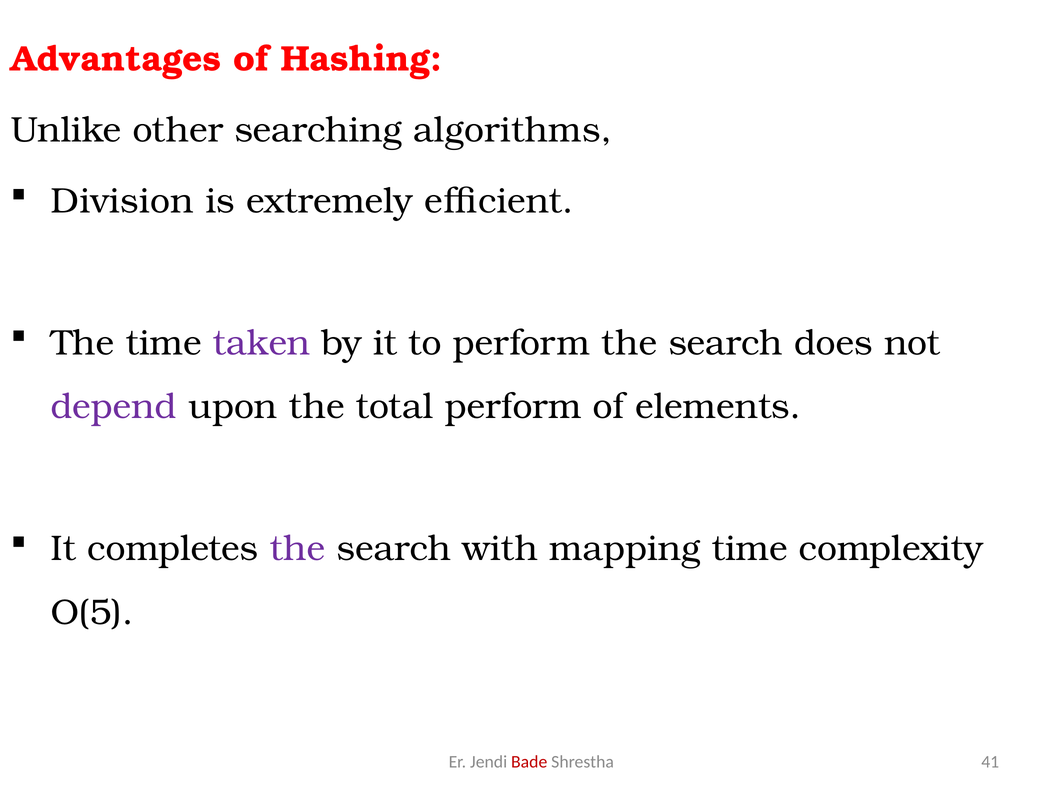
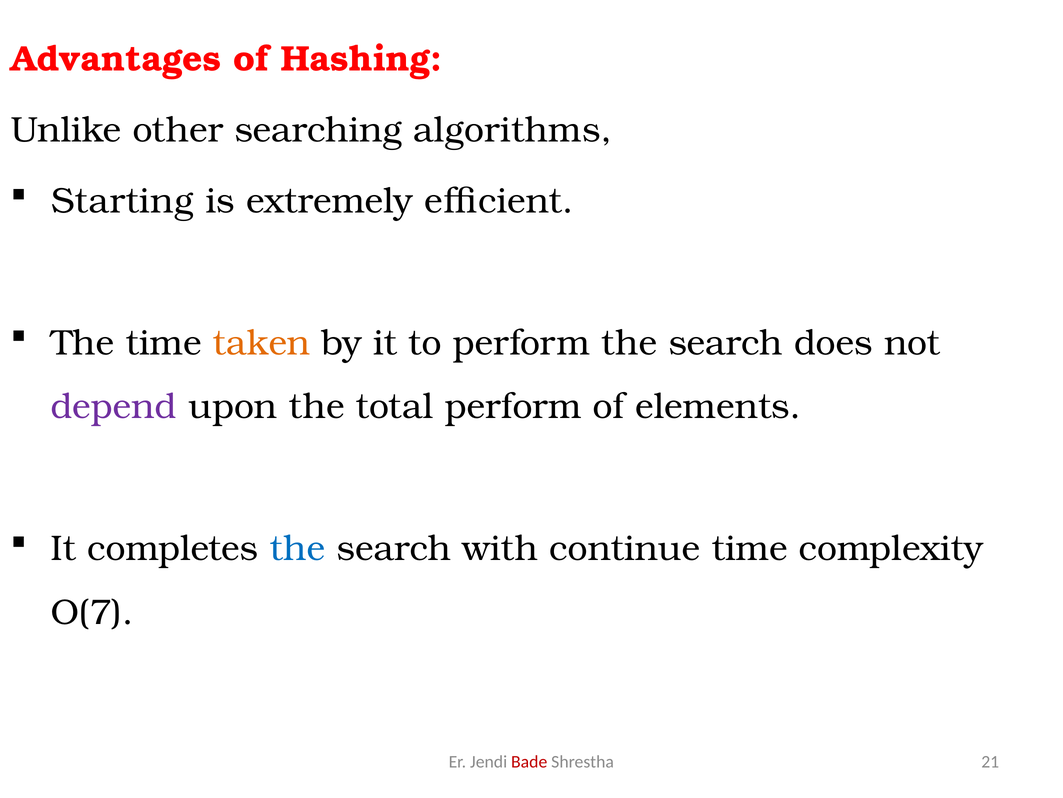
Division: Division -> Starting (122, 201)
taken colour: purple -> orange (262, 343)
the colour: purple -> blue (297, 548)
mapping: mapping -> continue (625, 548)
O(5: O(5 -> O(7 (92, 612)
41: 41 -> 21 (990, 761)
